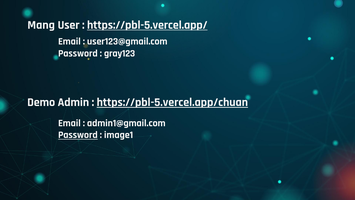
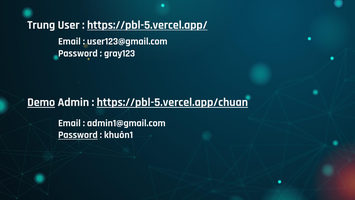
Mang: Mang -> Trung (41, 25)
Demo underline: none -> present (41, 102)
image1: image1 -> khuôn1 (119, 135)
